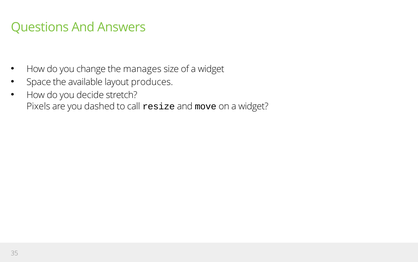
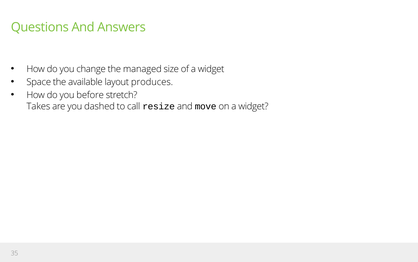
manages: manages -> managed (142, 69)
decide: decide -> before (90, 95)
Pixels: Pixels -> Takes (38, 106)
